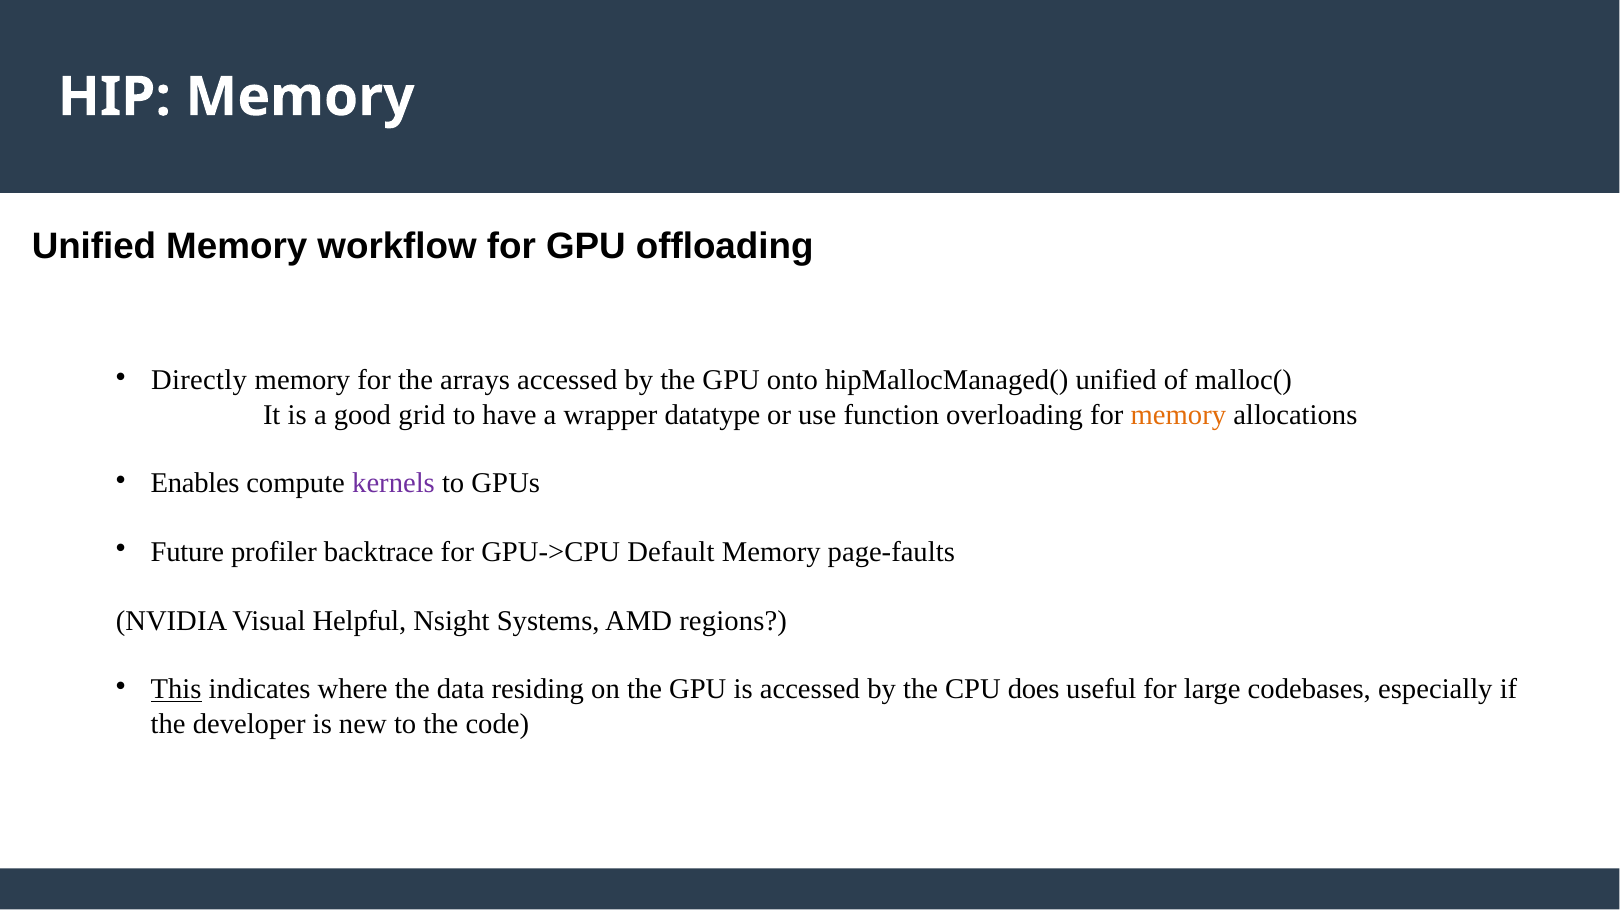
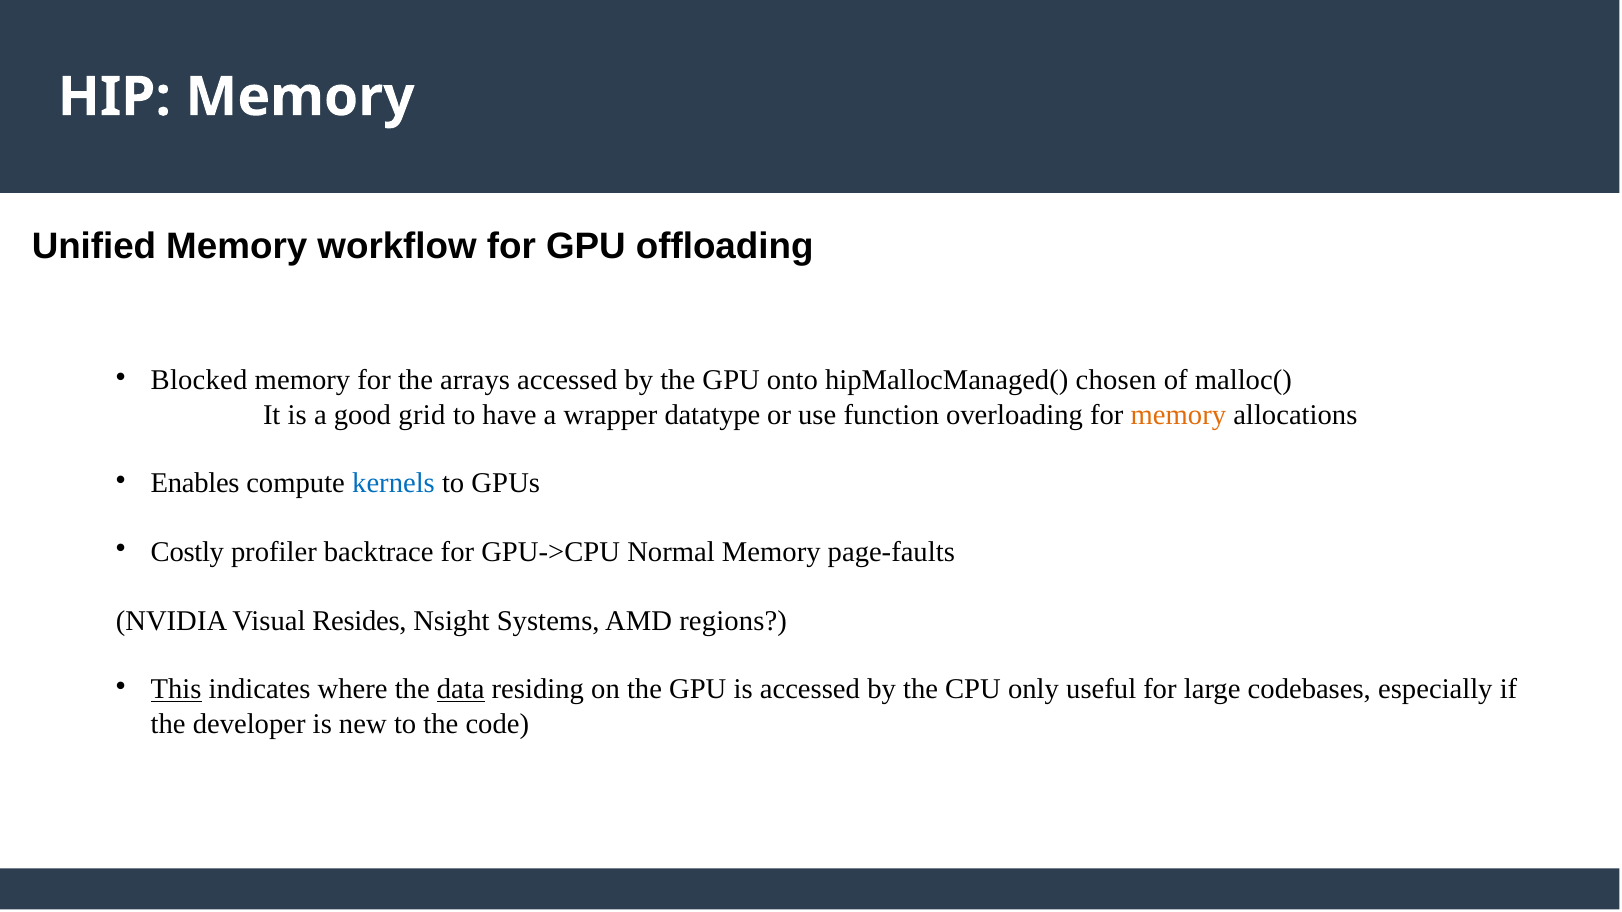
Directly: Directly -> Blocked (199, 380)
hipMallocManaged( unified: unified -> chosen (1116, 380)
kernels colour: purple -> blue (394, 483)
Future: Future -> Costly (187, 552)
Default: Default -> Normal (671, 552)
Helpful: Helpful -> Resides (359, 621)
data underline: none -> present (461, 690)
does: does -> only (1034, 690)
